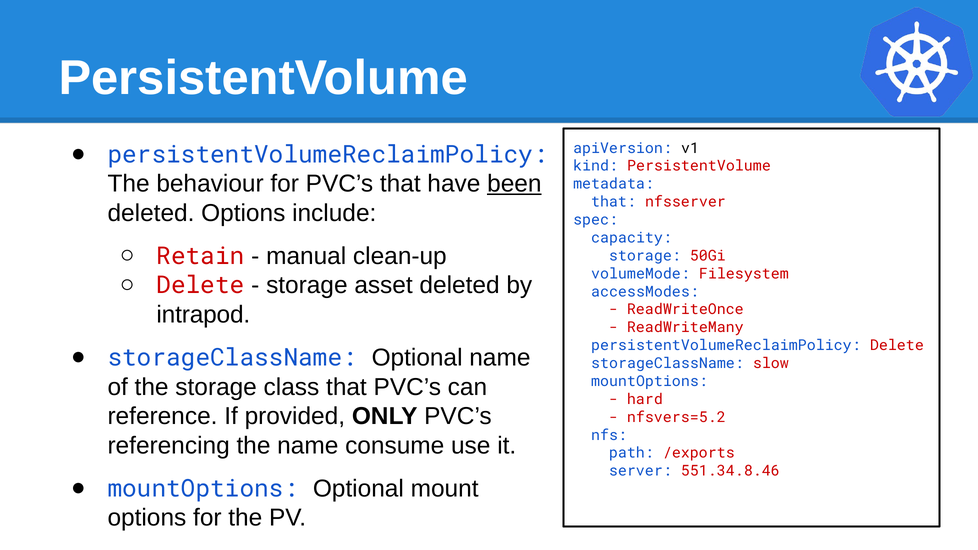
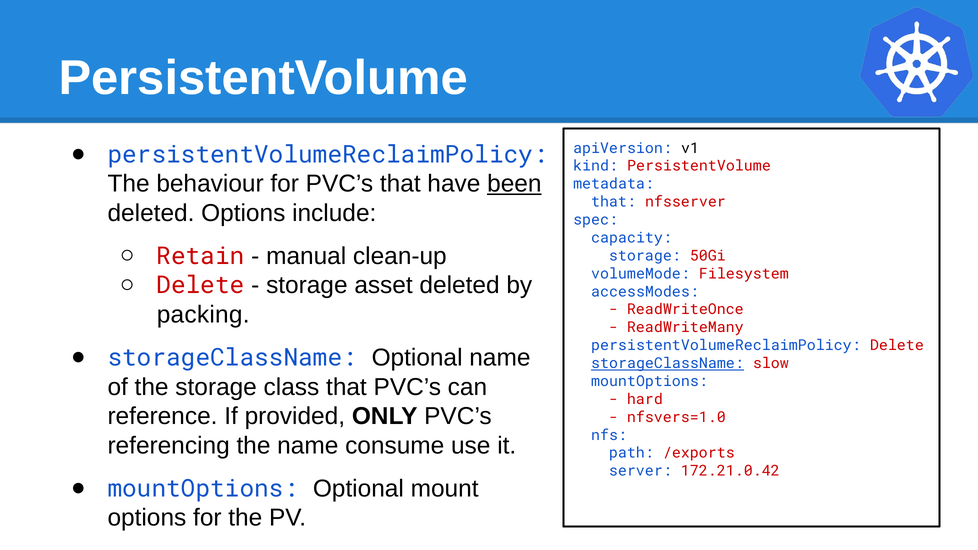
intrapod: intrapod -> packing (203, 315)
storageClassName underline: none -> present (667, 363)
nfsvers=5.2: nfsvers=5.2 -> nfsvers=1.0 (676, 417)
551.34.8.46: 551.34.8.46 -> 172.21.0.42 (730, 471)
